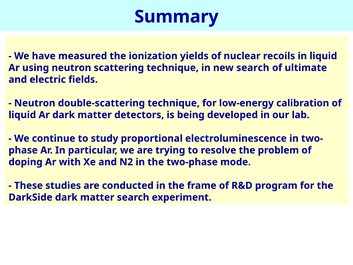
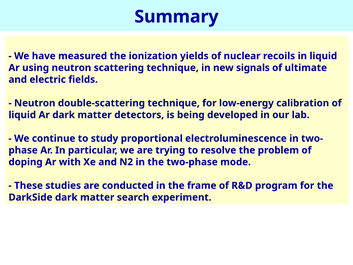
new search: search -> signals (253, 68)
